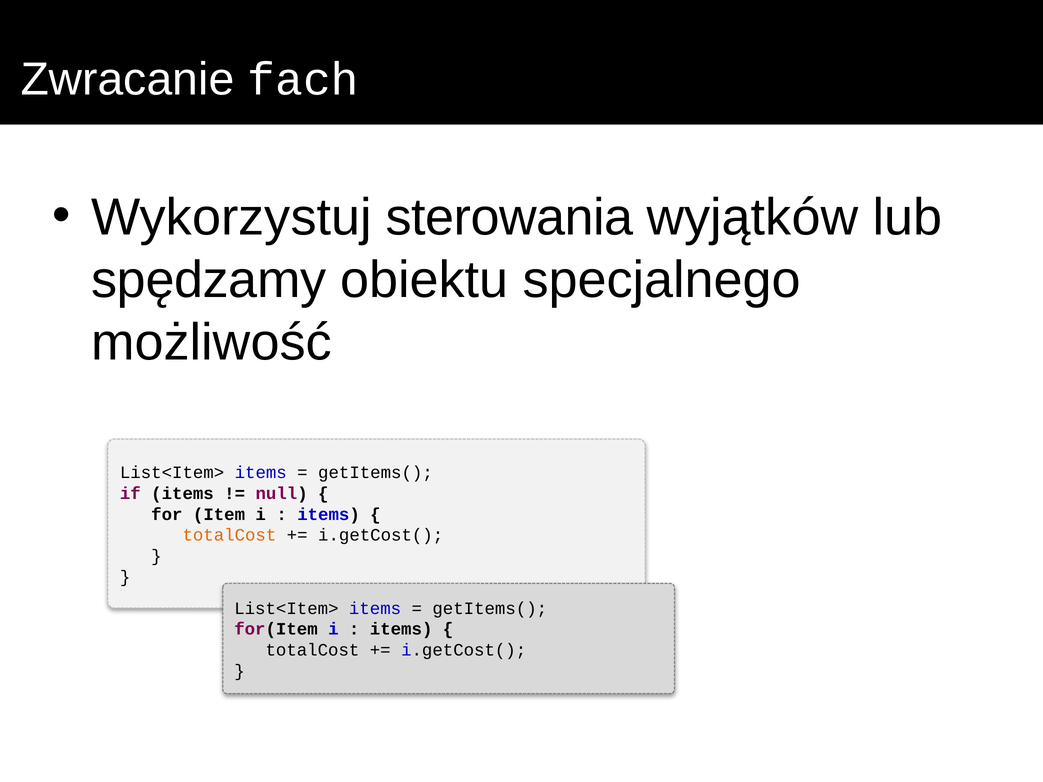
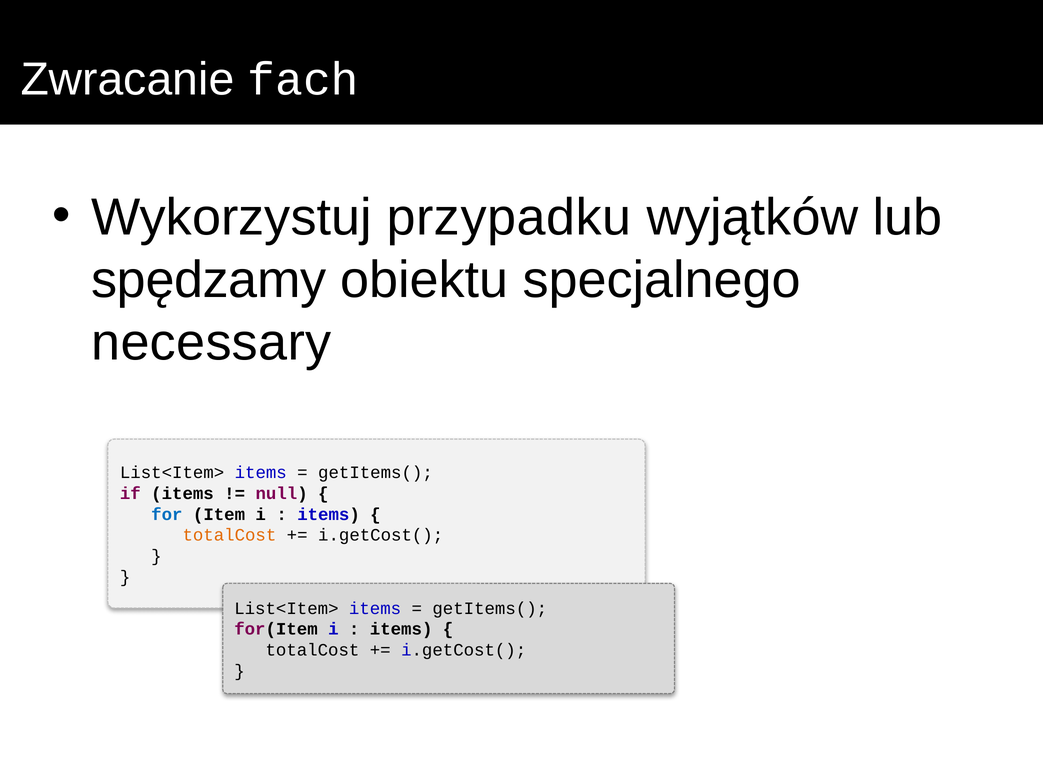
sterowania: sterowania -> przypadku (509, 217)
możliwość: możliwość -> necessary (211, 343)
for colour: black -> blue (167, 514)
